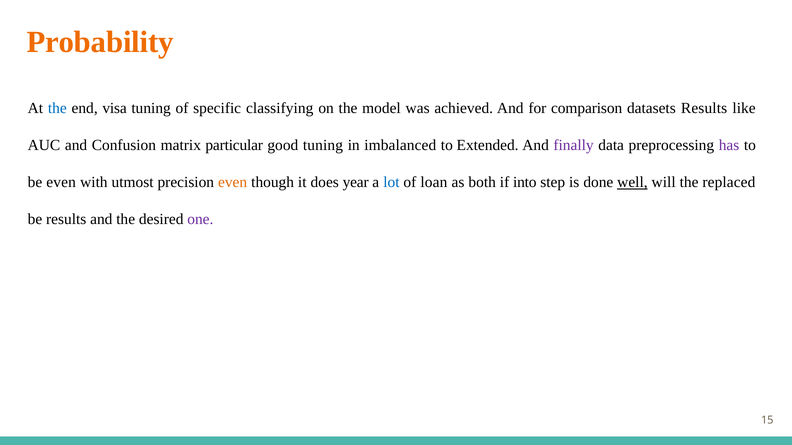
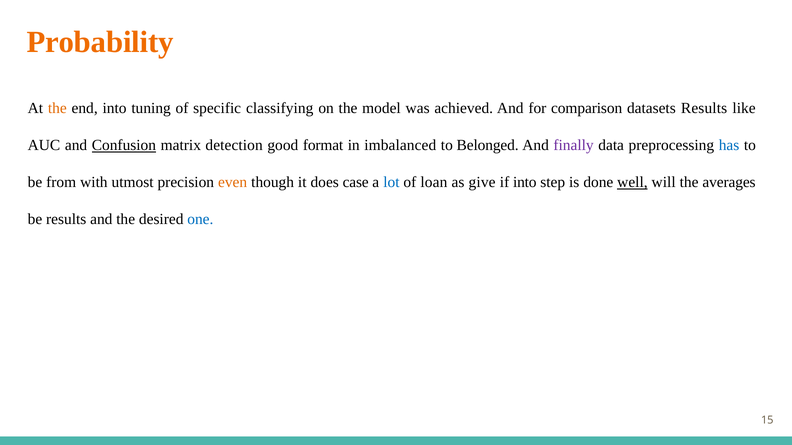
the colour: blue -> orange (57, 109)
end visa: visa -> into (114, 109)
Confusion underline: none -> present (124, 145)
particular: particular -> detection (234, 145)
good tuning: tuning -> format (323, 145)
Extended: Extended -> Belonged (488, 145)
has colour: purple -> blue (729, 145)
be even: even -> from (61, 182)
year: year -> case (356, 182)
both: both -> give (482, 182)
replaced: replaced -> averages (729, 182)
one colour: purple -> blue (200, 219)
